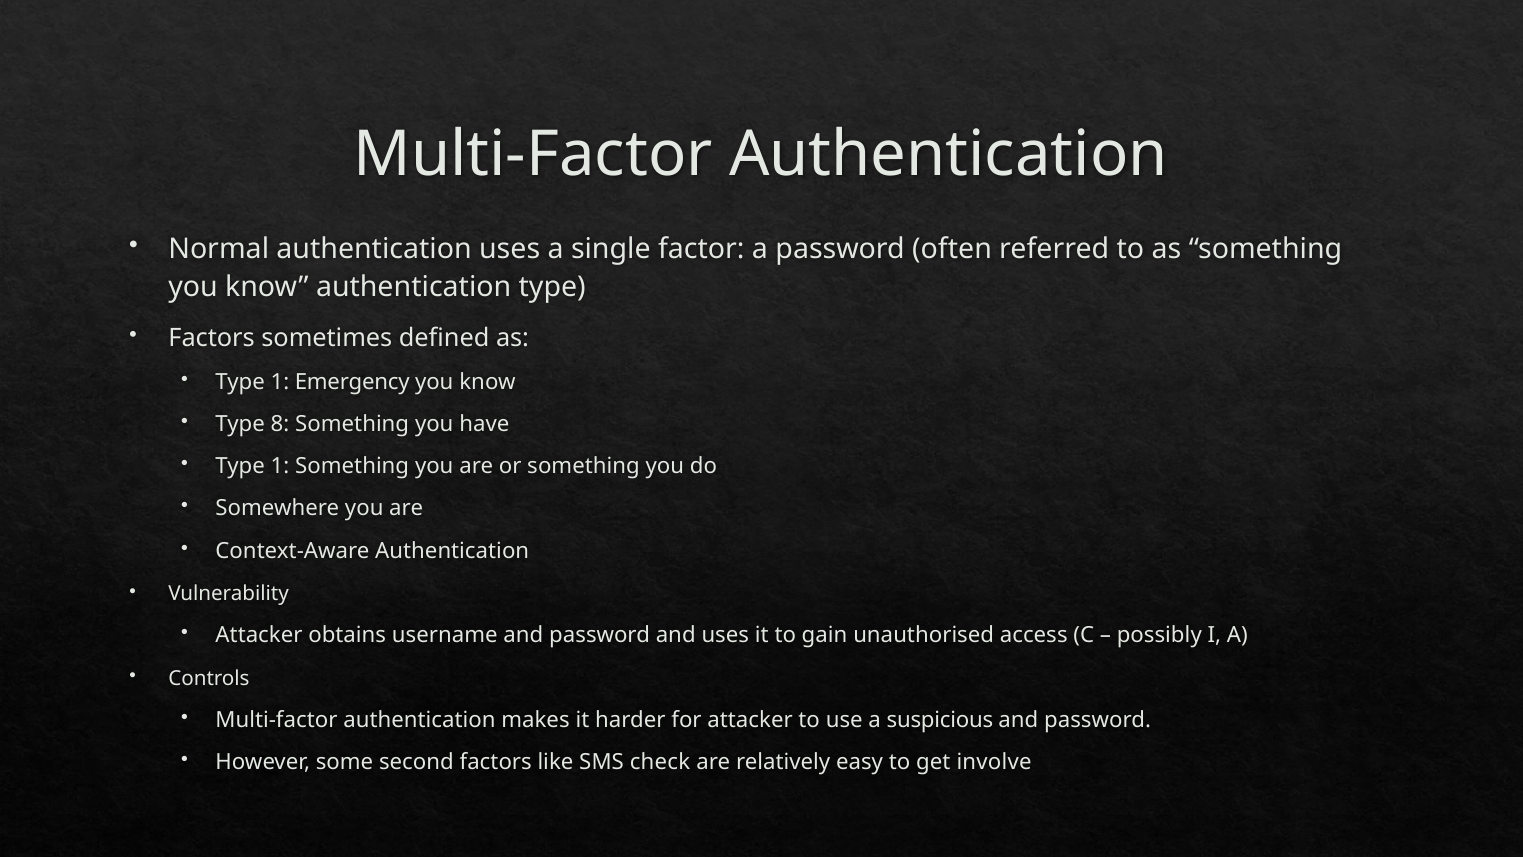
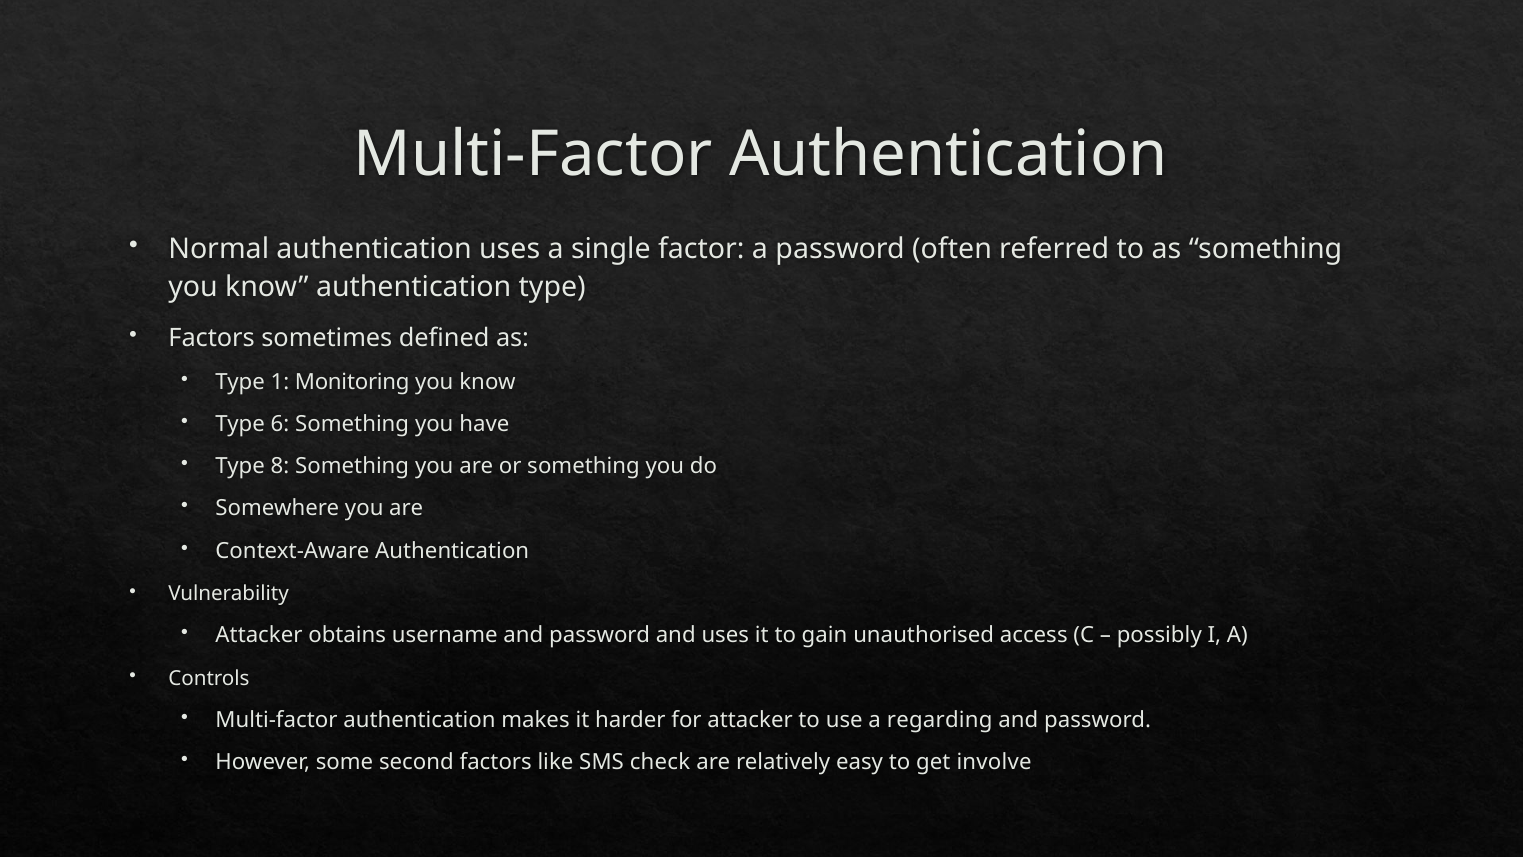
Emergency: Emergency -> Monitoring (352, 382)
8: 8 -> 6 (280, 424)
1: 1 -> 8 (280, 466)
suspicious: suspicious -> regarding (940, 720)
